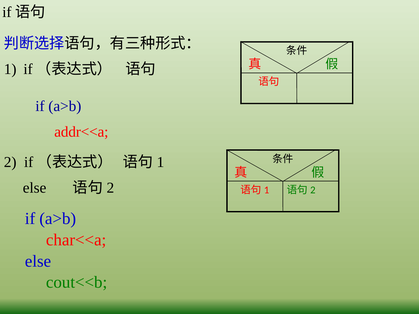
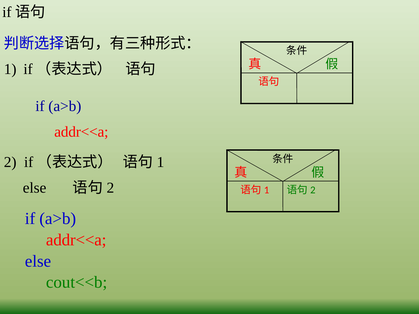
char<<a: char<<a -> addr<<a (76, 240)
